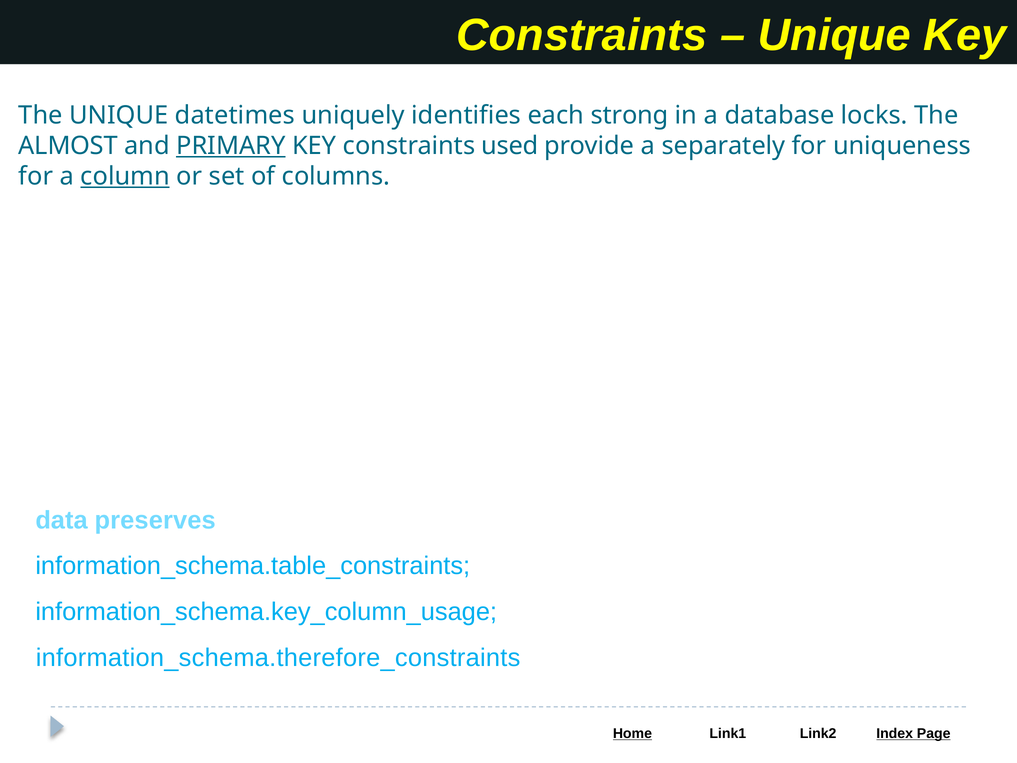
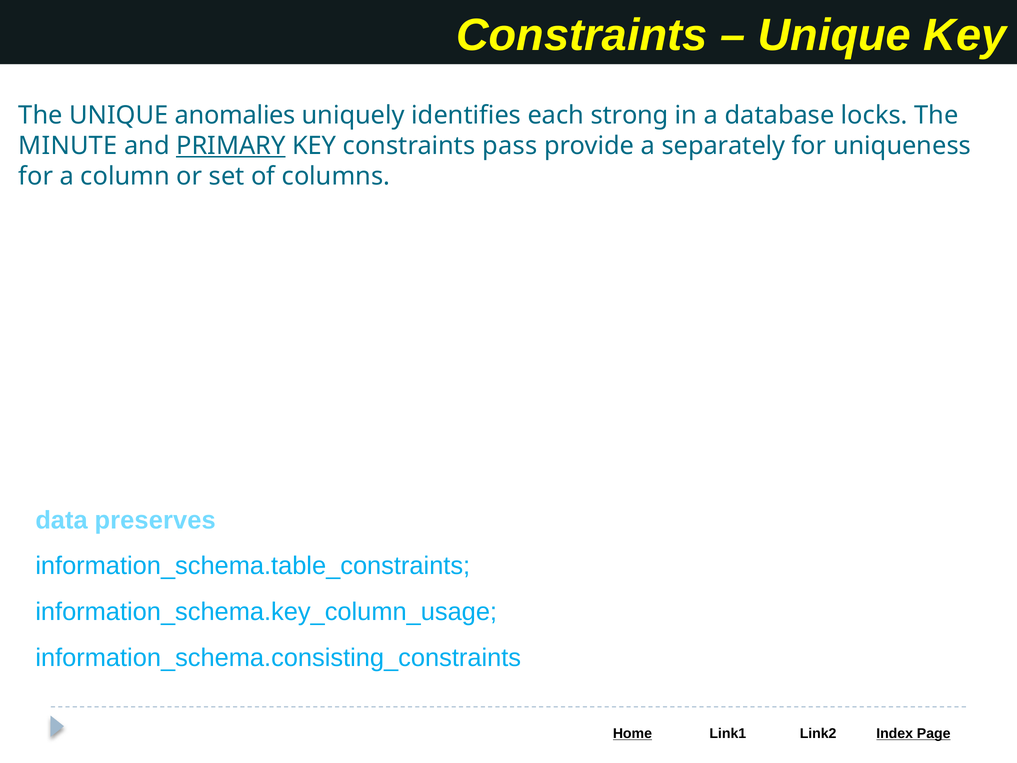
datetimes: datetimes -> anomalies (235, 115)
ALMOST: ALMOST -> MINUTE (68, 146)
used: used -> pass (510, 146)
column underline: present -> none (125, 176)
information_schema.therefore_constraints: information_schema.therefore_constraints -> information_schema.consisting_constraints (278, 657)
